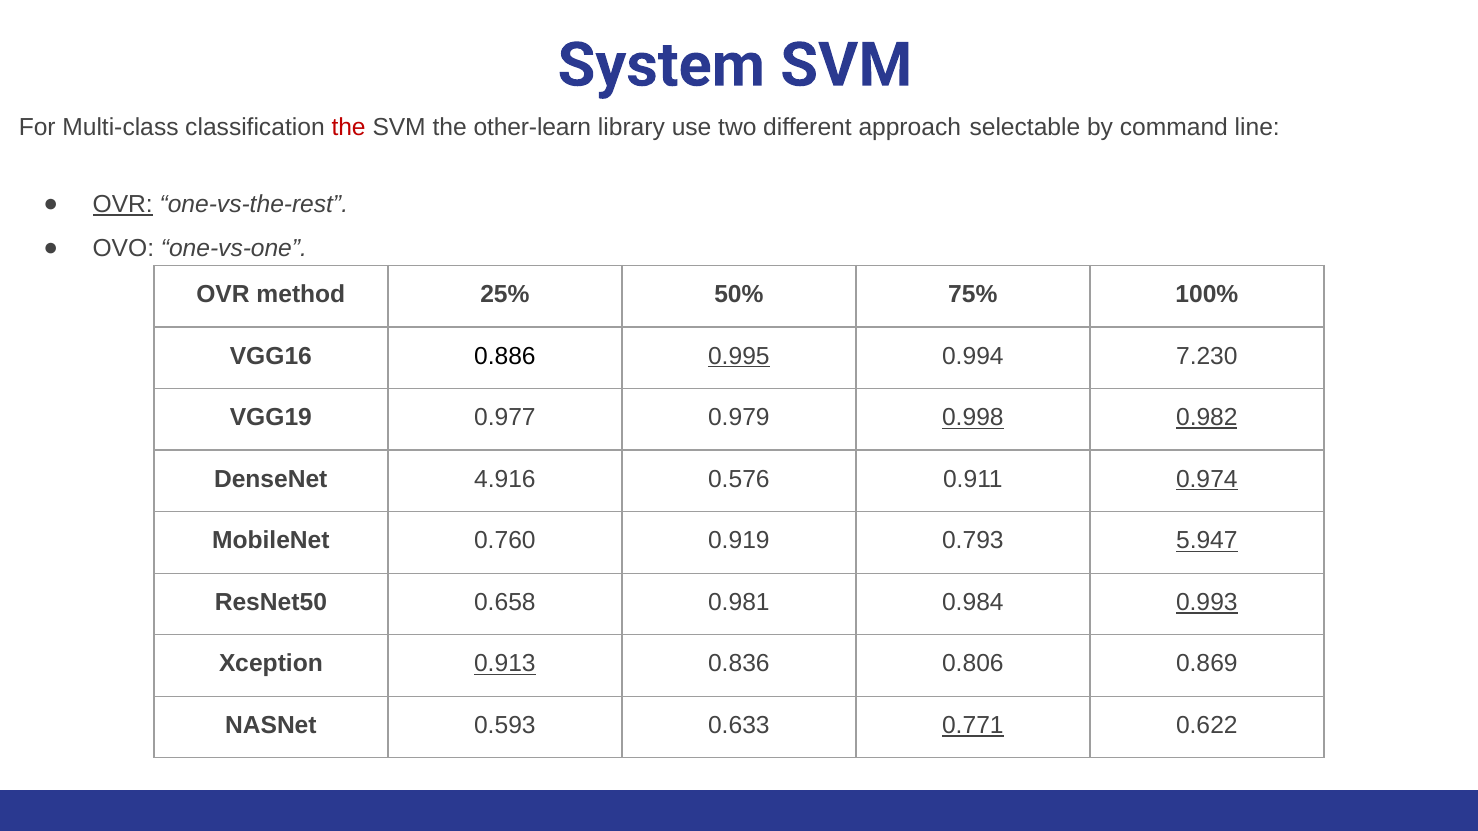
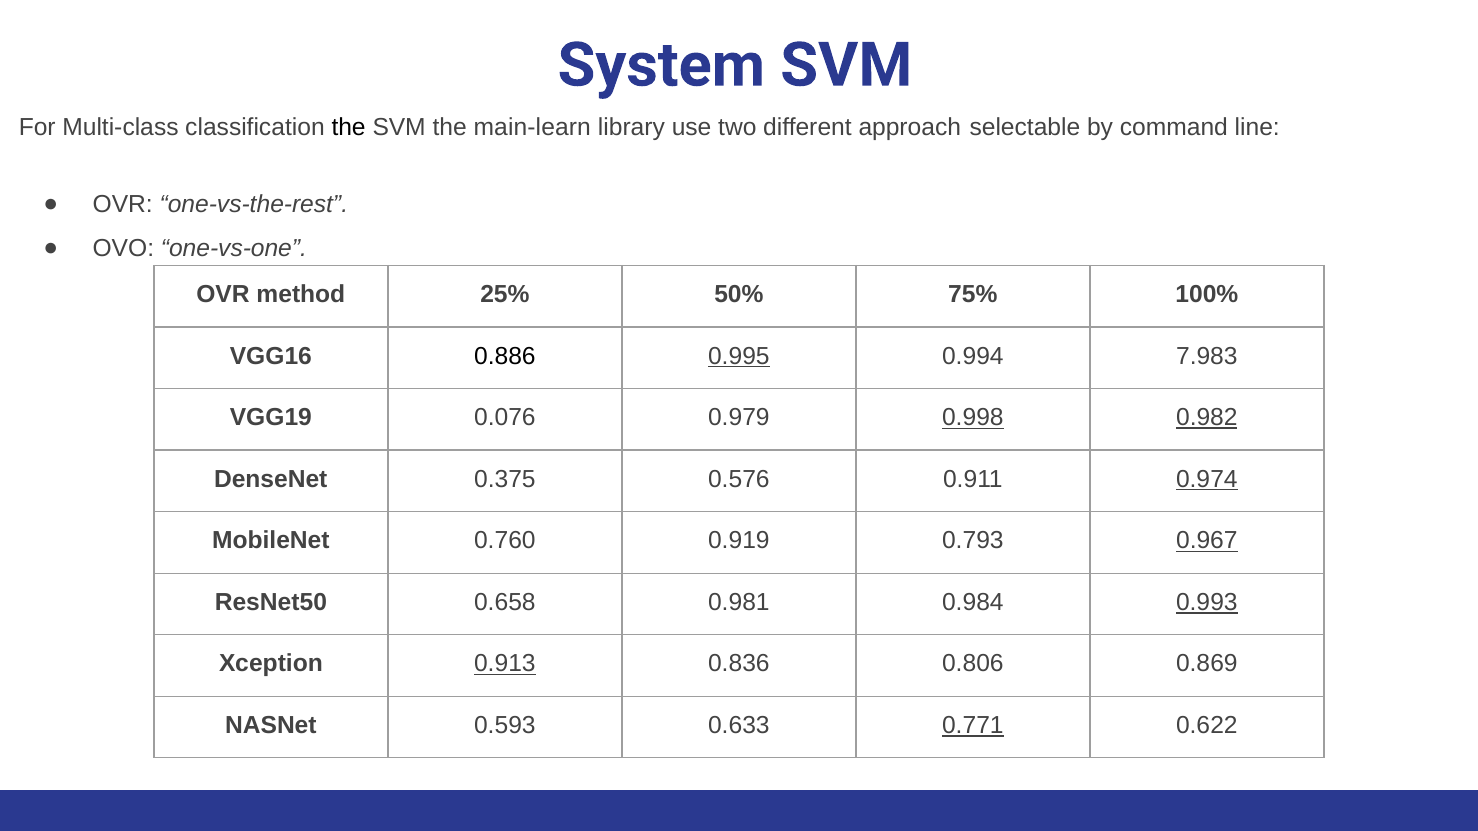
the colour: red -> black (349, 127)
other-learn: other-learn -> main-learn (532, 127)
OVR underline: present -> none (123, 204)
7.230: 7.230 -> 7.983 (1207, 356)
0.977: 0.977 -> 0.076 (505, 418)
4.916: 4.916 -> 0.375 (505, 479)
5.947: 5.947 -> 0.967 (1207, 541)
